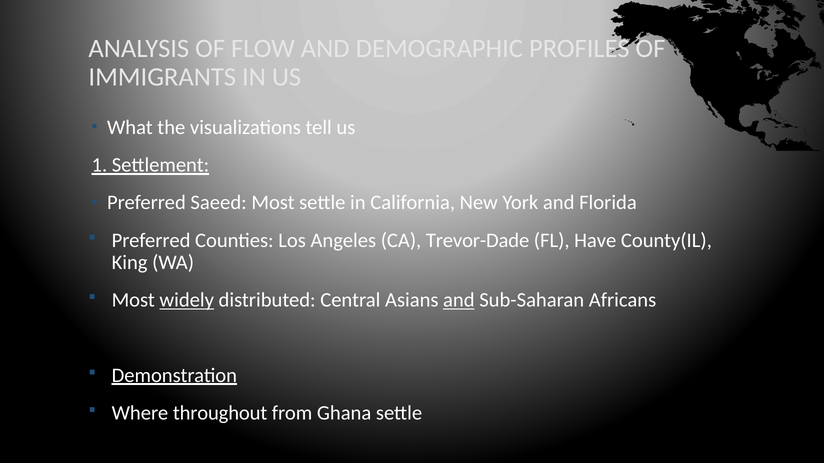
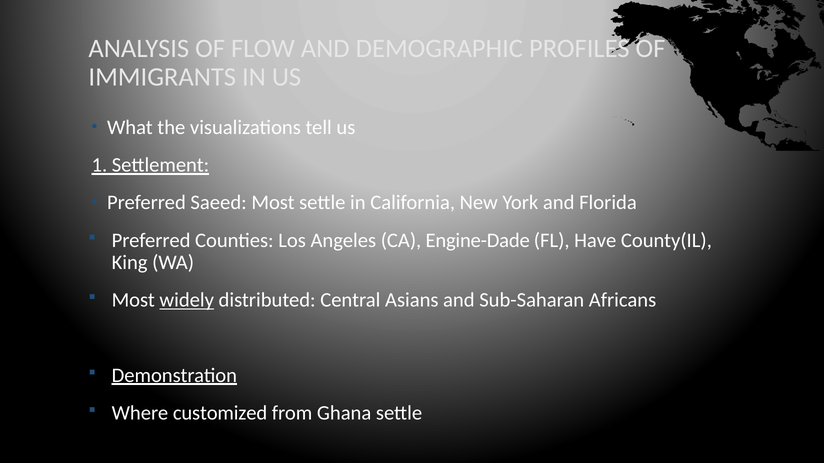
Trevor-Dade: Trevor-Dade -> Engine-Dade (478, 241)
and underline: present -> none (459, 300)
throughout: throughout -> customized (220, 414)
